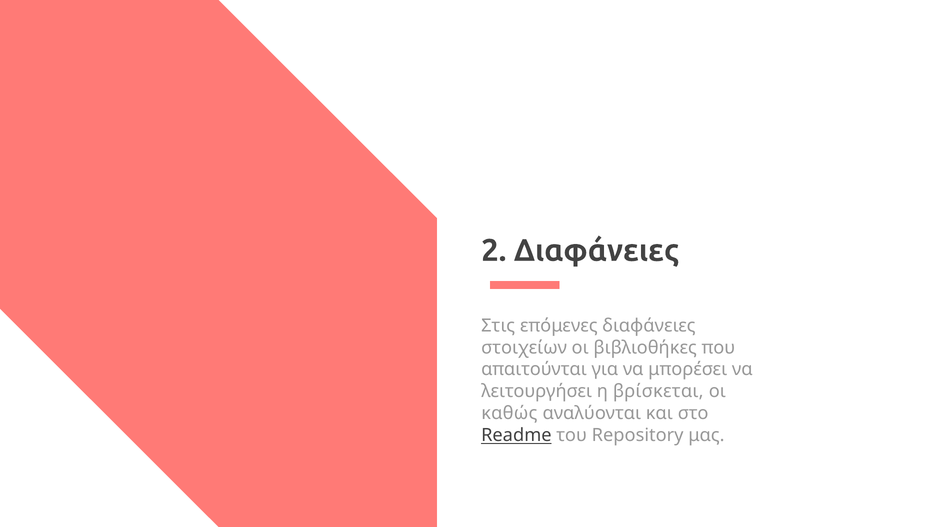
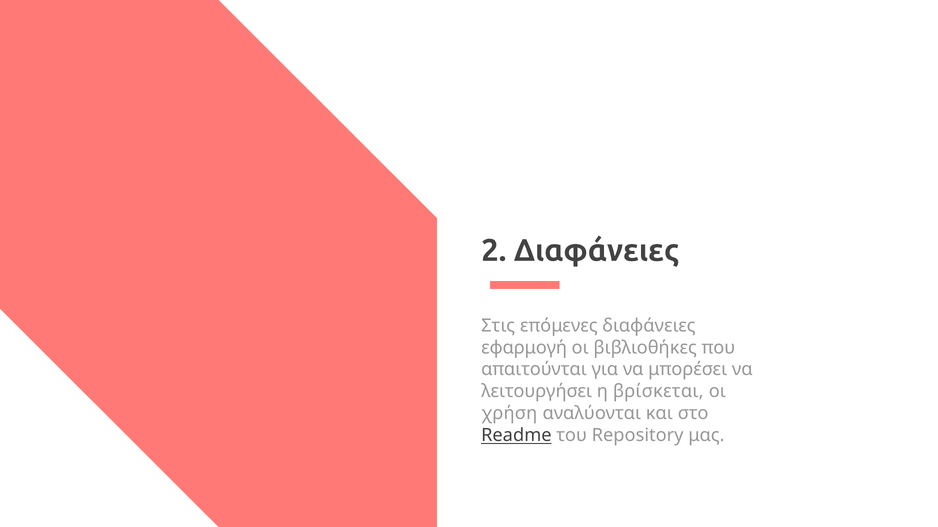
στοιχείων: στοιχείων -> εφαρμογή (524, 348)
καθώς: καθώς -> χρήση (509, 414)
